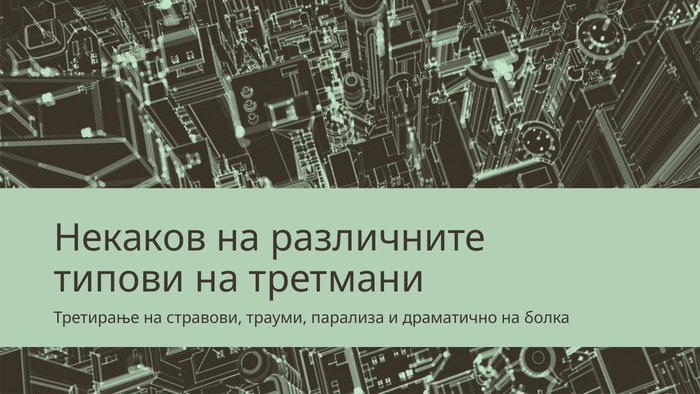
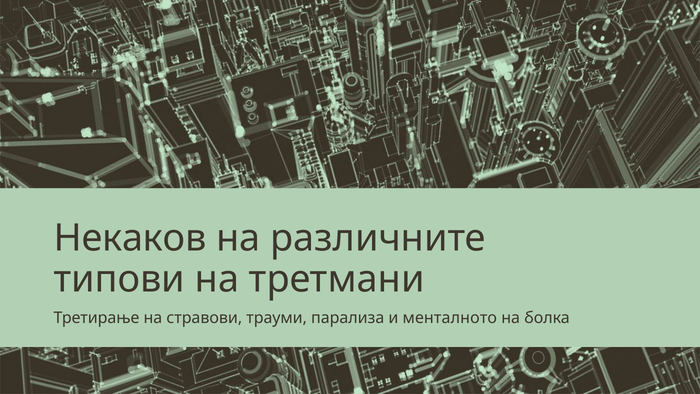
драматично: драматично -> менталното (450, 318)
